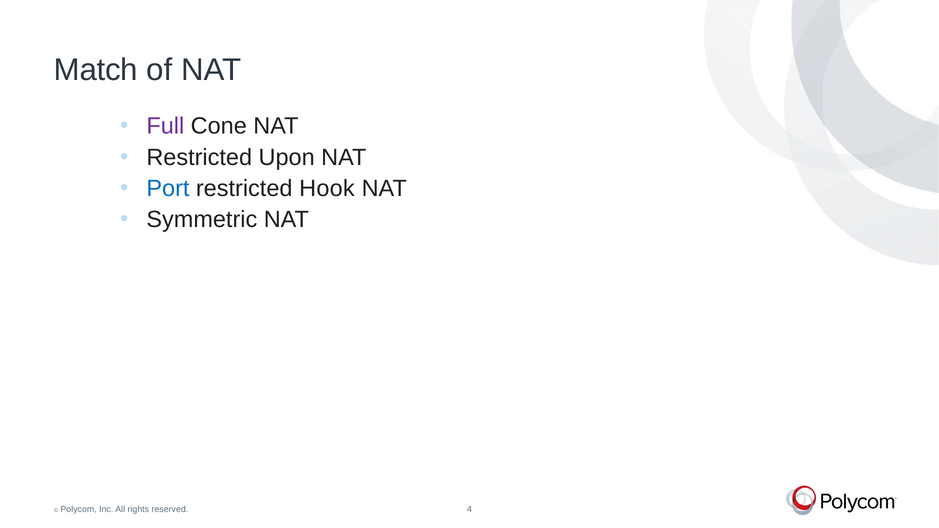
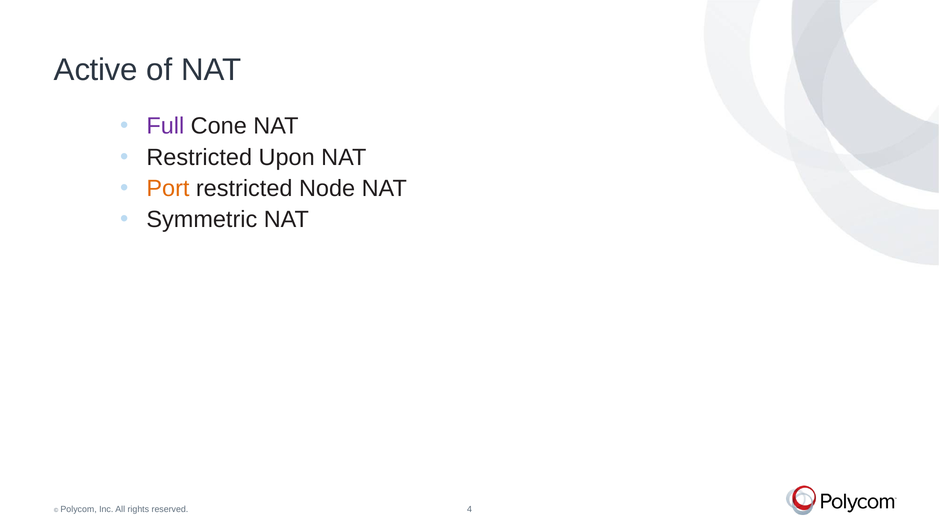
Match: Match -> Active (96, 70)
Port colour: blue -> orange (168, 189)
Hook: Hook -> Node (327, 189)
